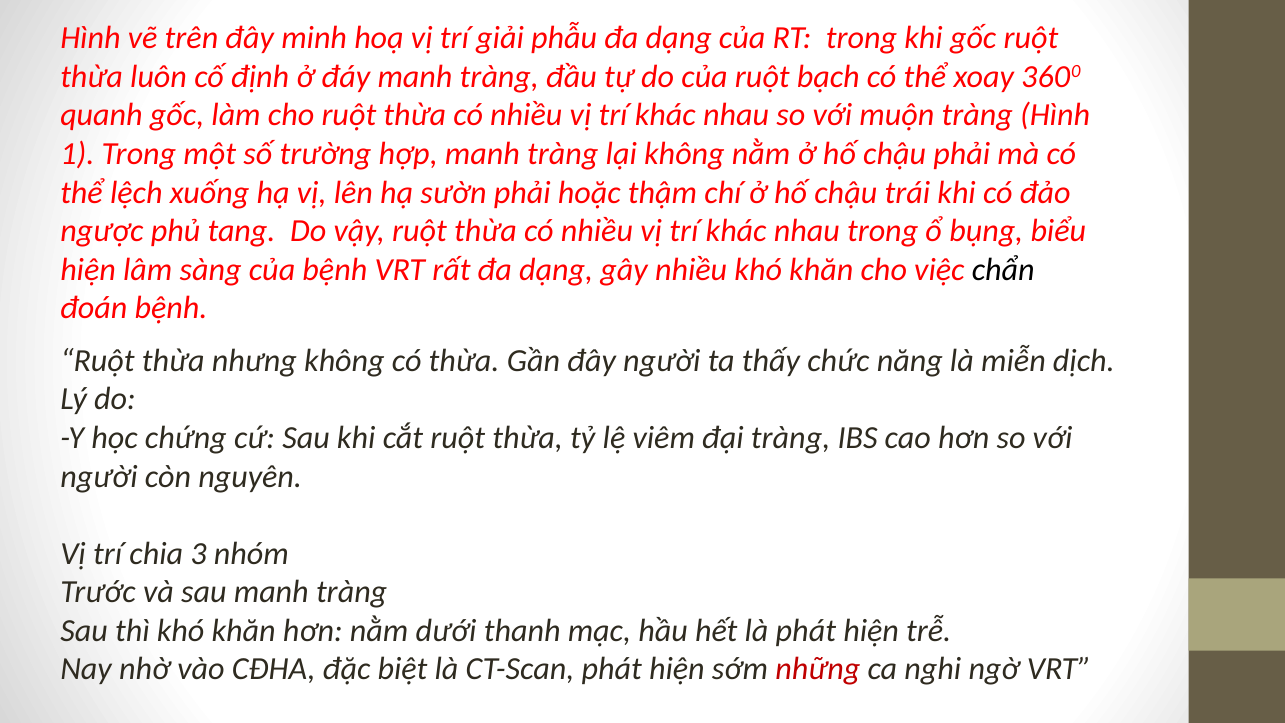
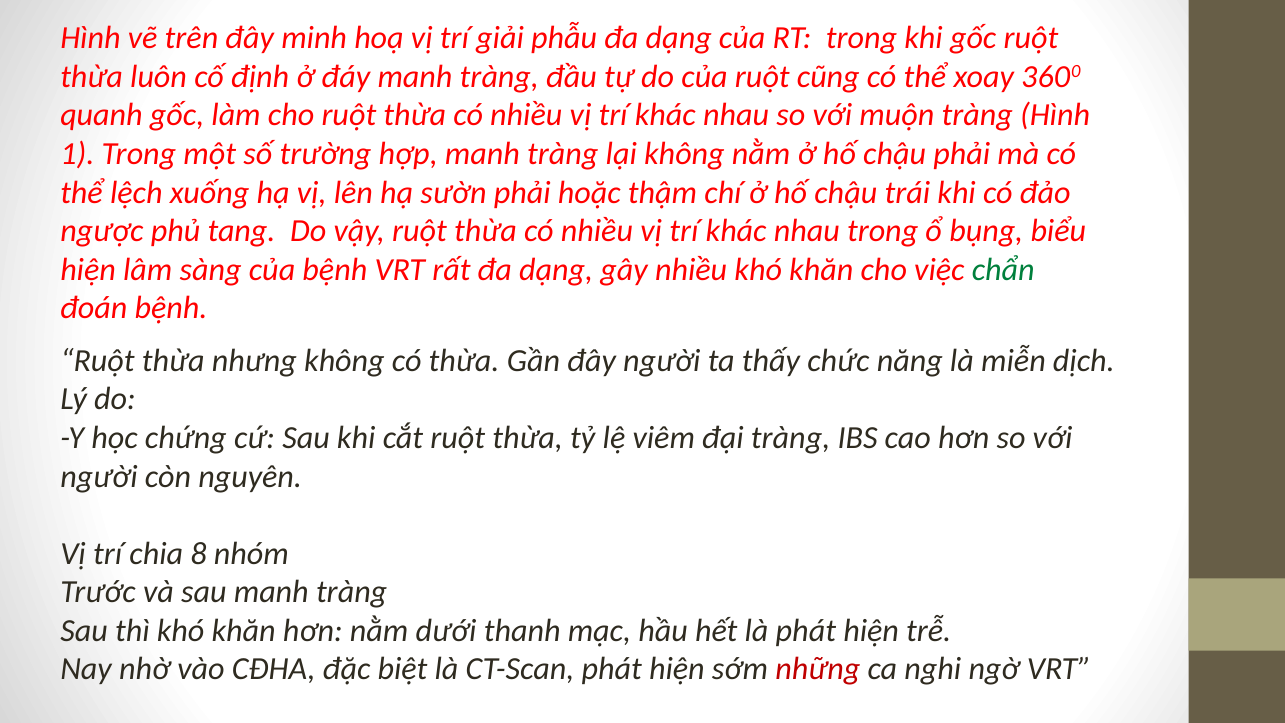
bạch: bạch -> cũng (828, 77)
chẩn colour: black -> green (1003, 270)
3: 3 -> 8 (199, 553)
